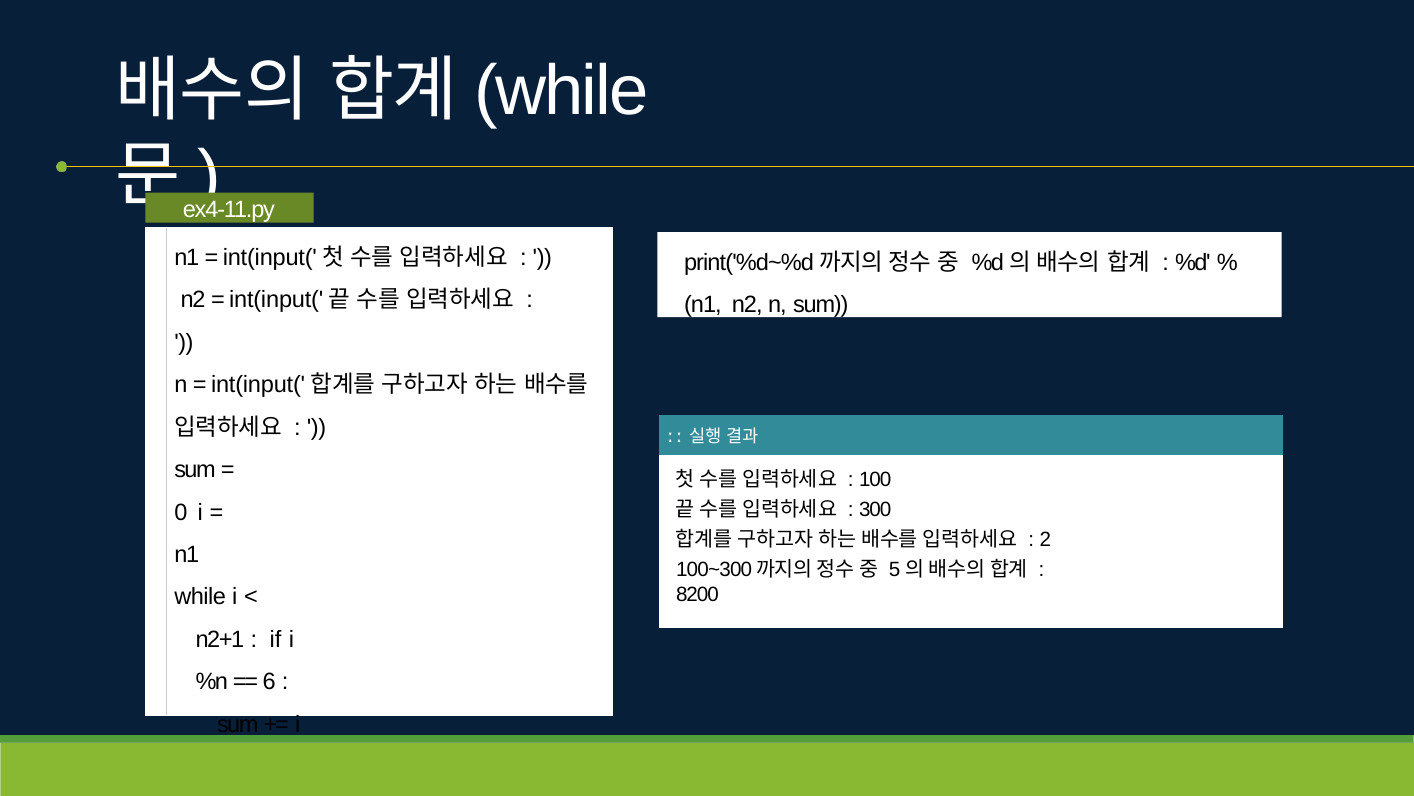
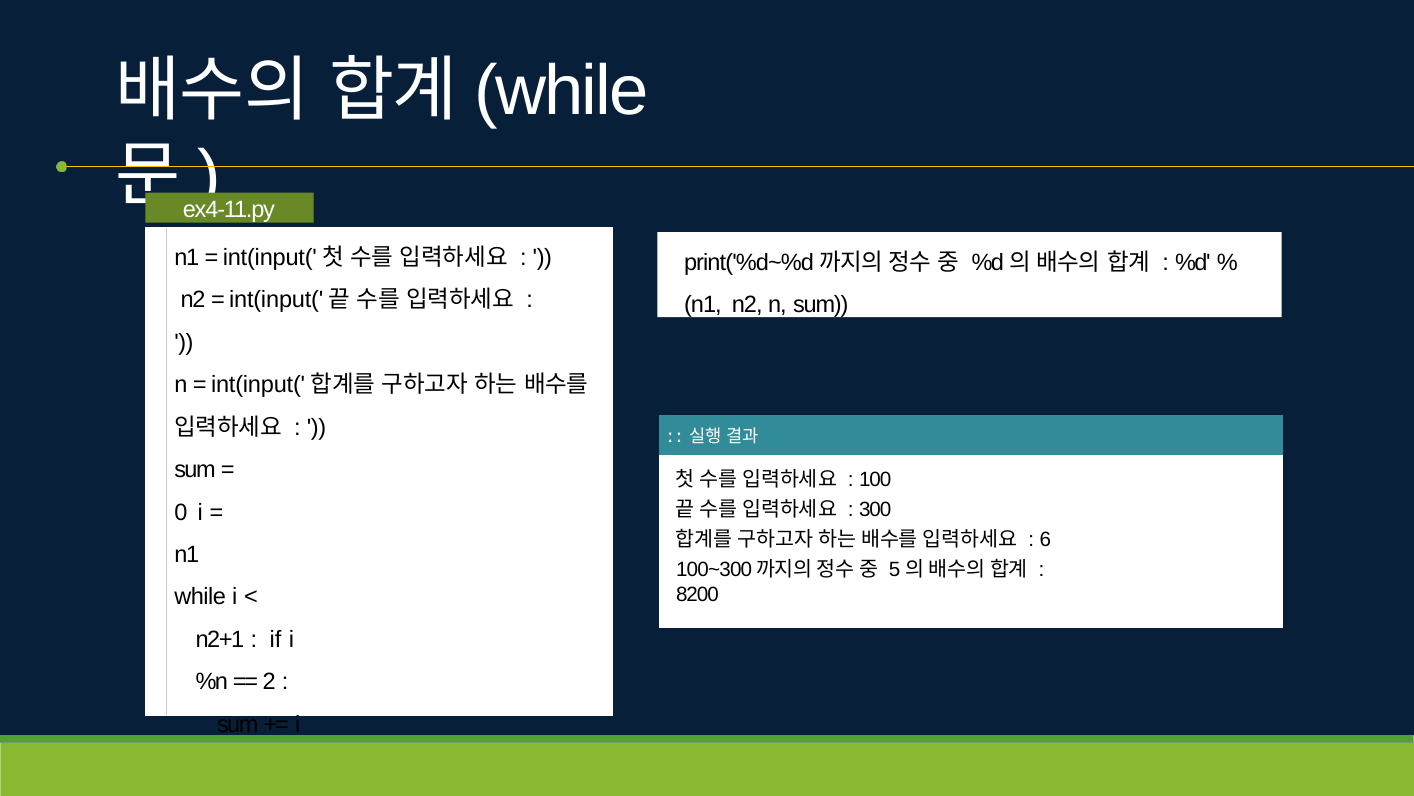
2: 2 -> 6 (1045, 539)
6: 6 -> 2 (269, 681)
